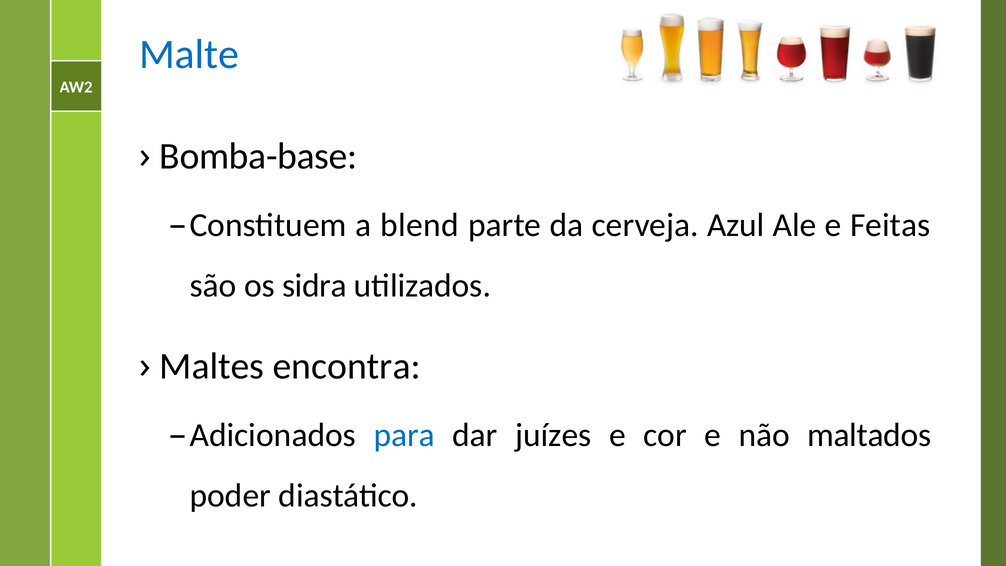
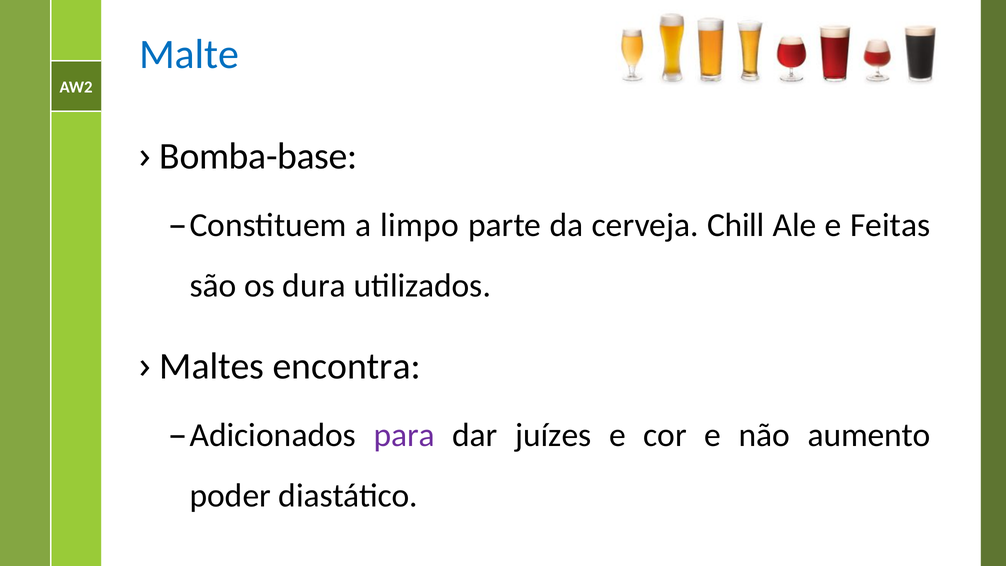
blend: blend -> limpo (420, 225)
Azul: Azul -> Chill (736, 225)
sidra: sidra -> dura (314, 286)
para colour: blue -> purple (404, 435)
maltados: maltados -> aumento (869, 435)
